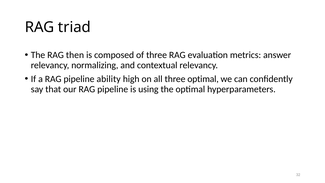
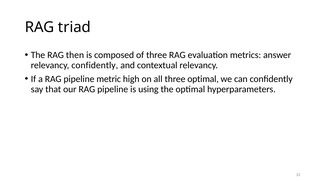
relevancy normalizing: normalizing -> confidently (95, 65)
ability: ability -> metric (109, 79)
